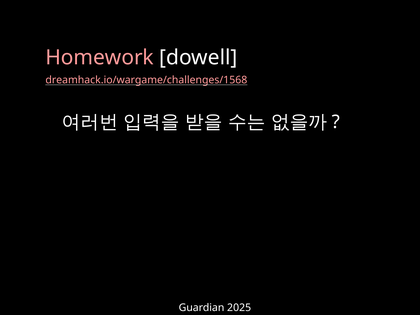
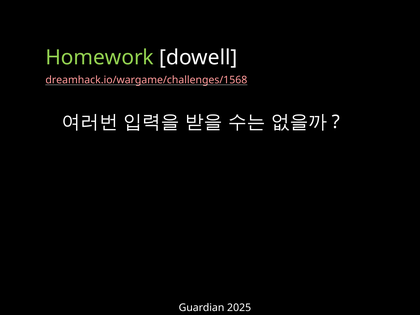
Homework colour: pink -> light green (100, 57)
